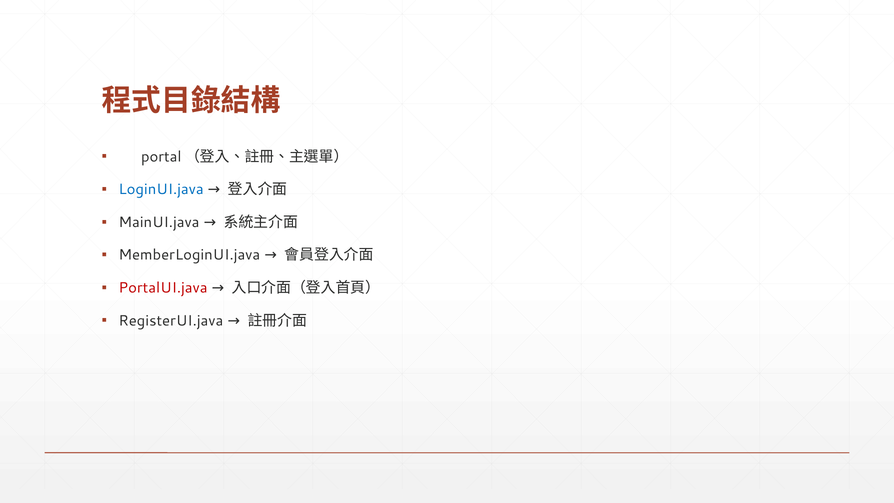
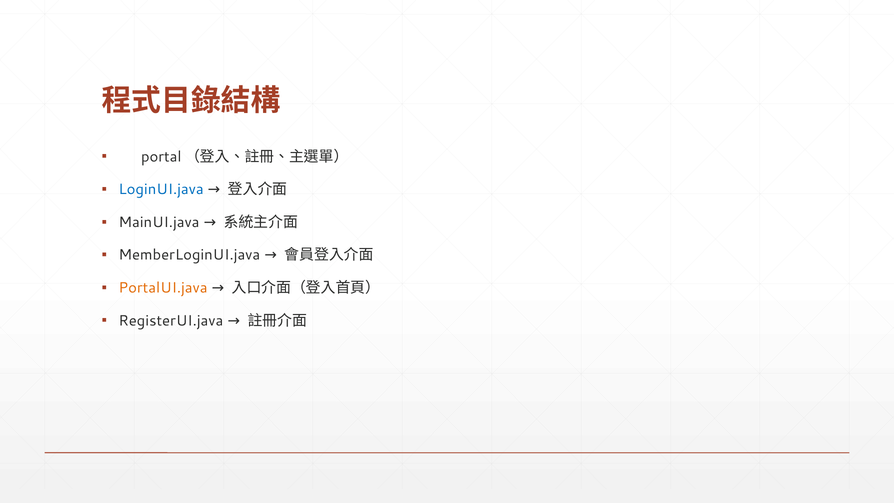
PortalUI.java colour: red -> orange (163, 288)
